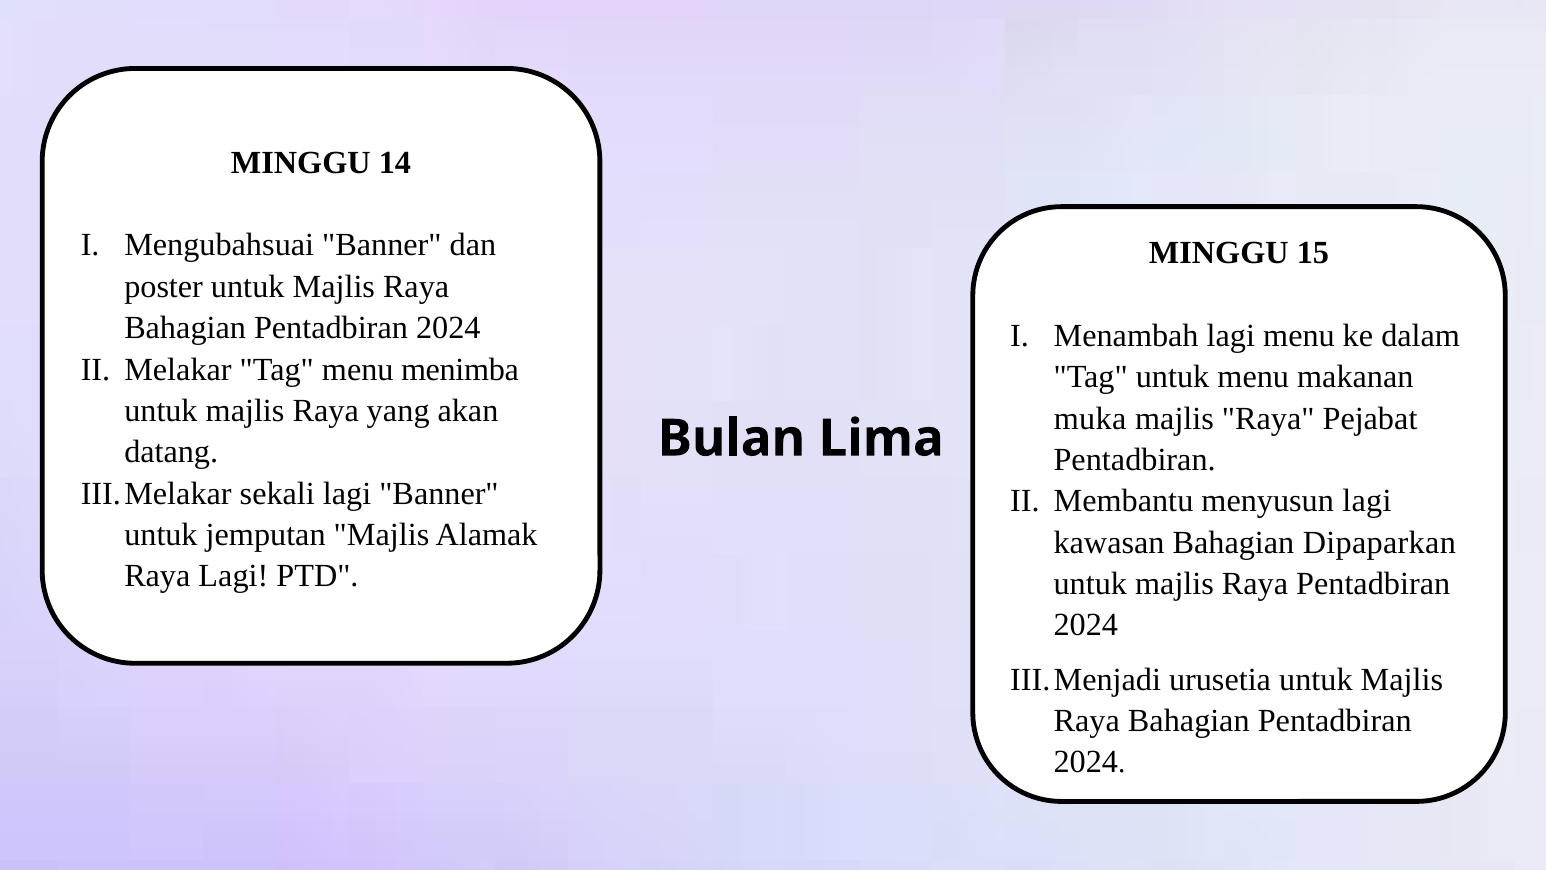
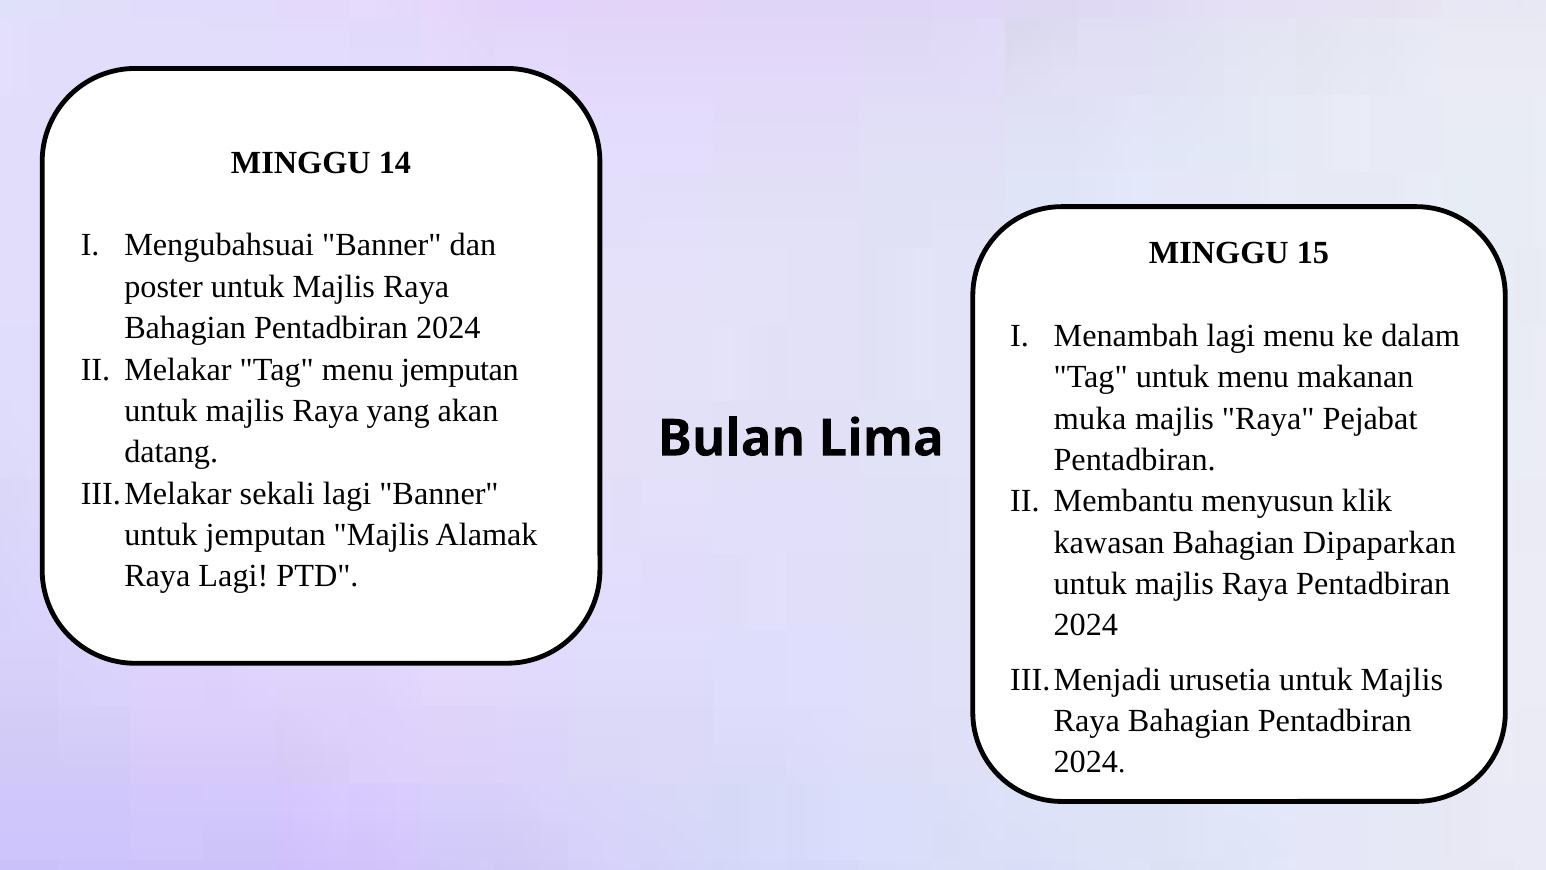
menu menimba: menimba -> jemputan (460, 369)
menyusun lagi: lagi -> klik (1367, 501)
